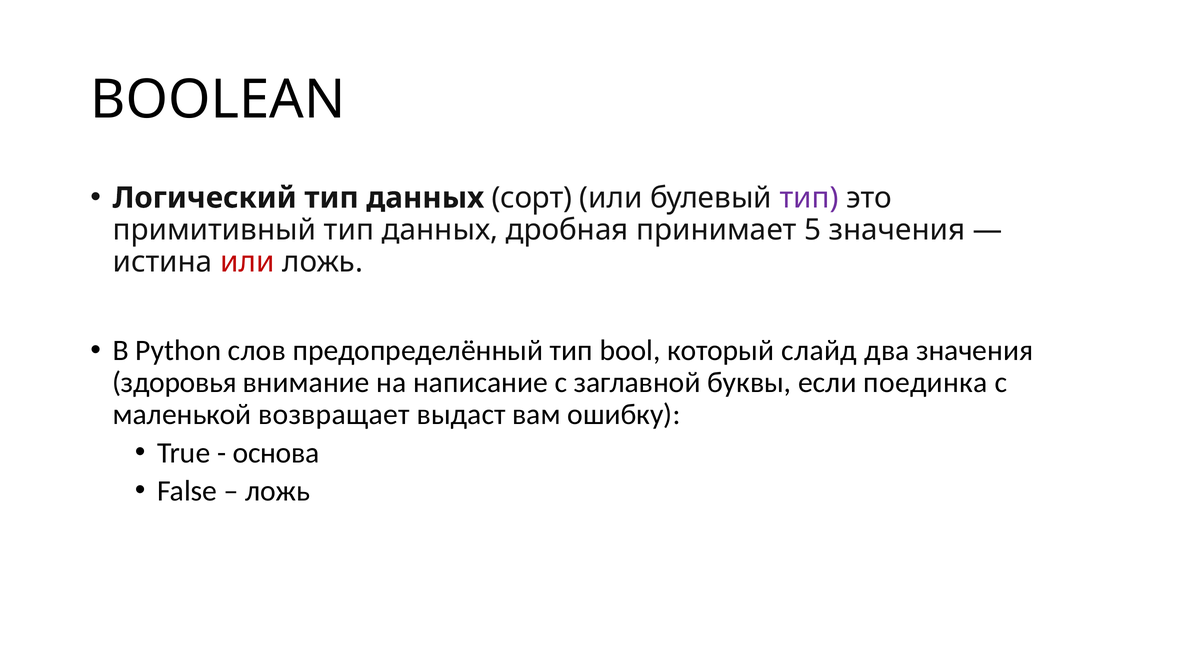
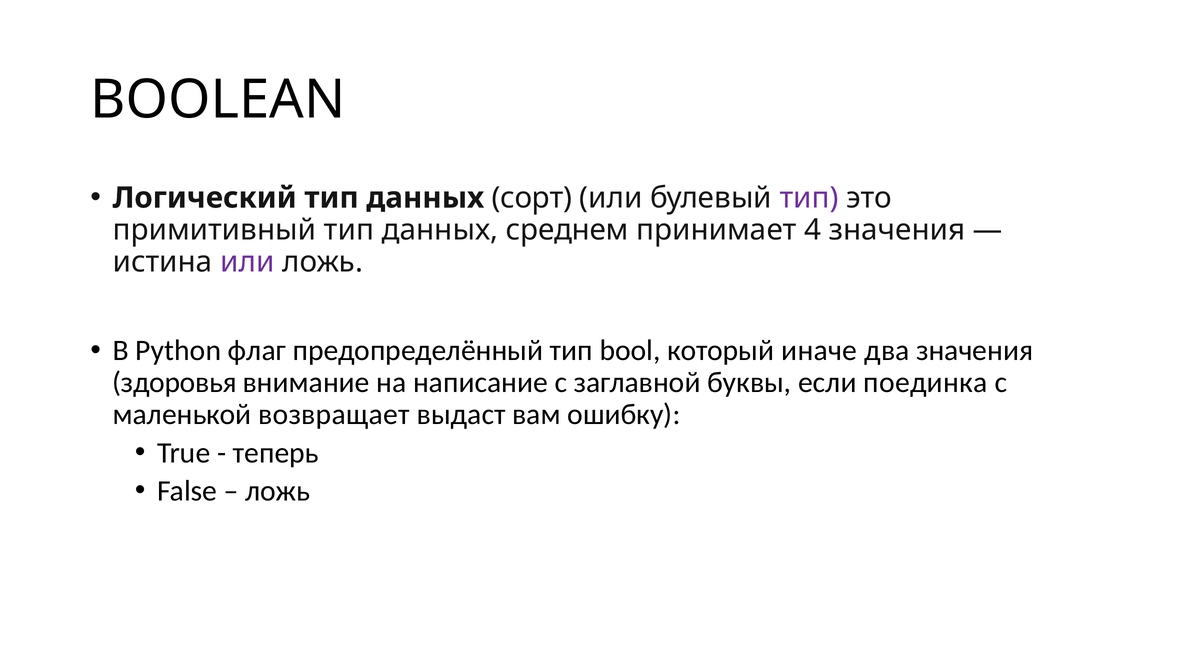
дробная: дробная -> среднем (567, 230)
5: 5 -> 4 (813, 230)
или colour: red -> purple (247, 262)
слов: слов -> флаг (257, 351)
слайд: слайд -> иначе (819, 351)
основа: основа -> теперь (276, 453)
